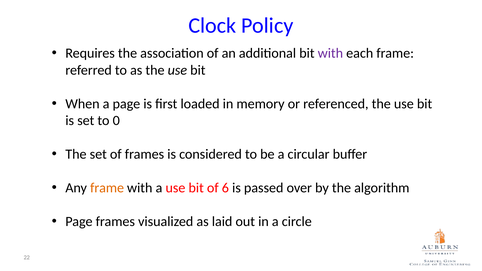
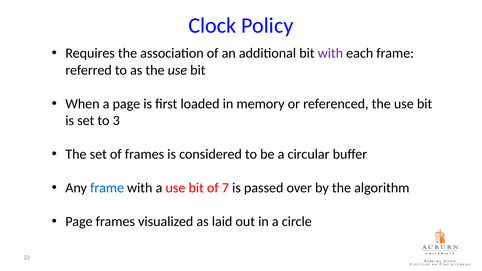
0: 0 -> 3 (116, 121)
frame colour: orange -> blue (107, 188)
6: 6 -> 7 (225, 188)
